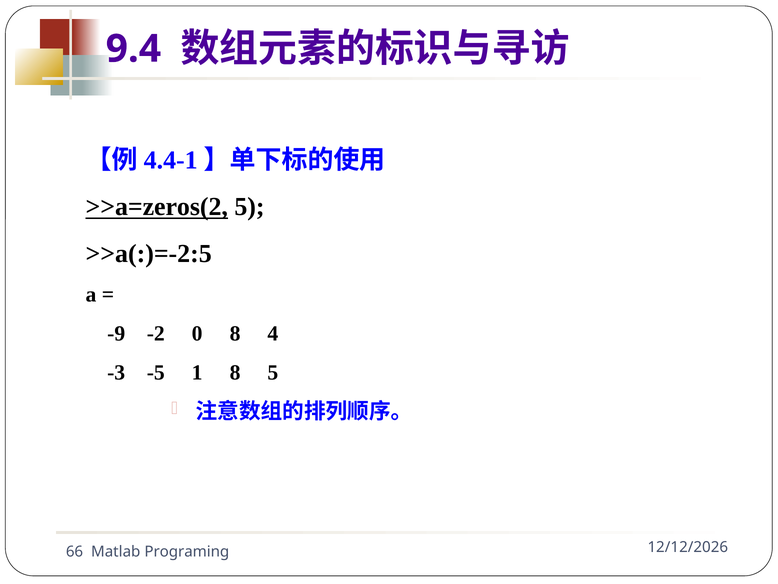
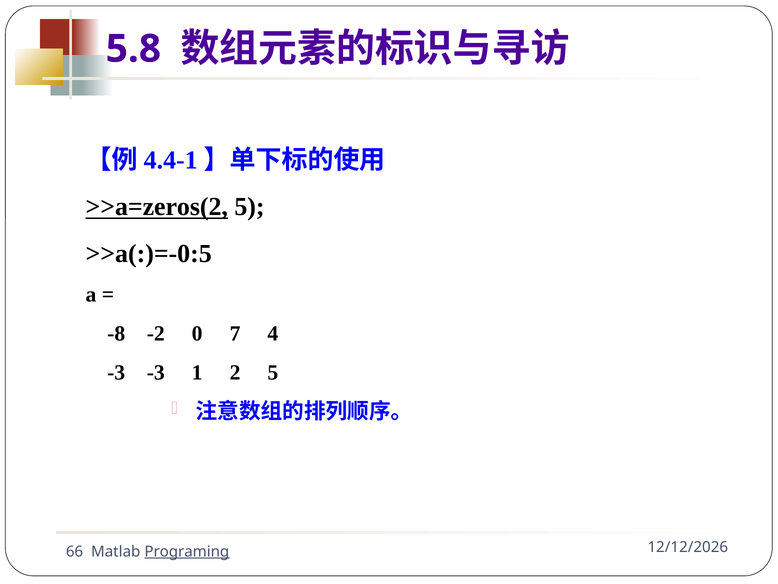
9.4: 9.4 -> 5.8 (133, 49)
>>a(:)=-2:5: >>a(:)=-2:5 -> >>a(:)=-0:5 (149, 253)
-9: -9 -> -8 (116, 333)
0 8: 8 -> 7 (235, 333)
-3 -5: -5 -> -3 (156, 372)
1 8: 8 -> 2 (235, 372)
Programing underline: none -> present (187, 551)
